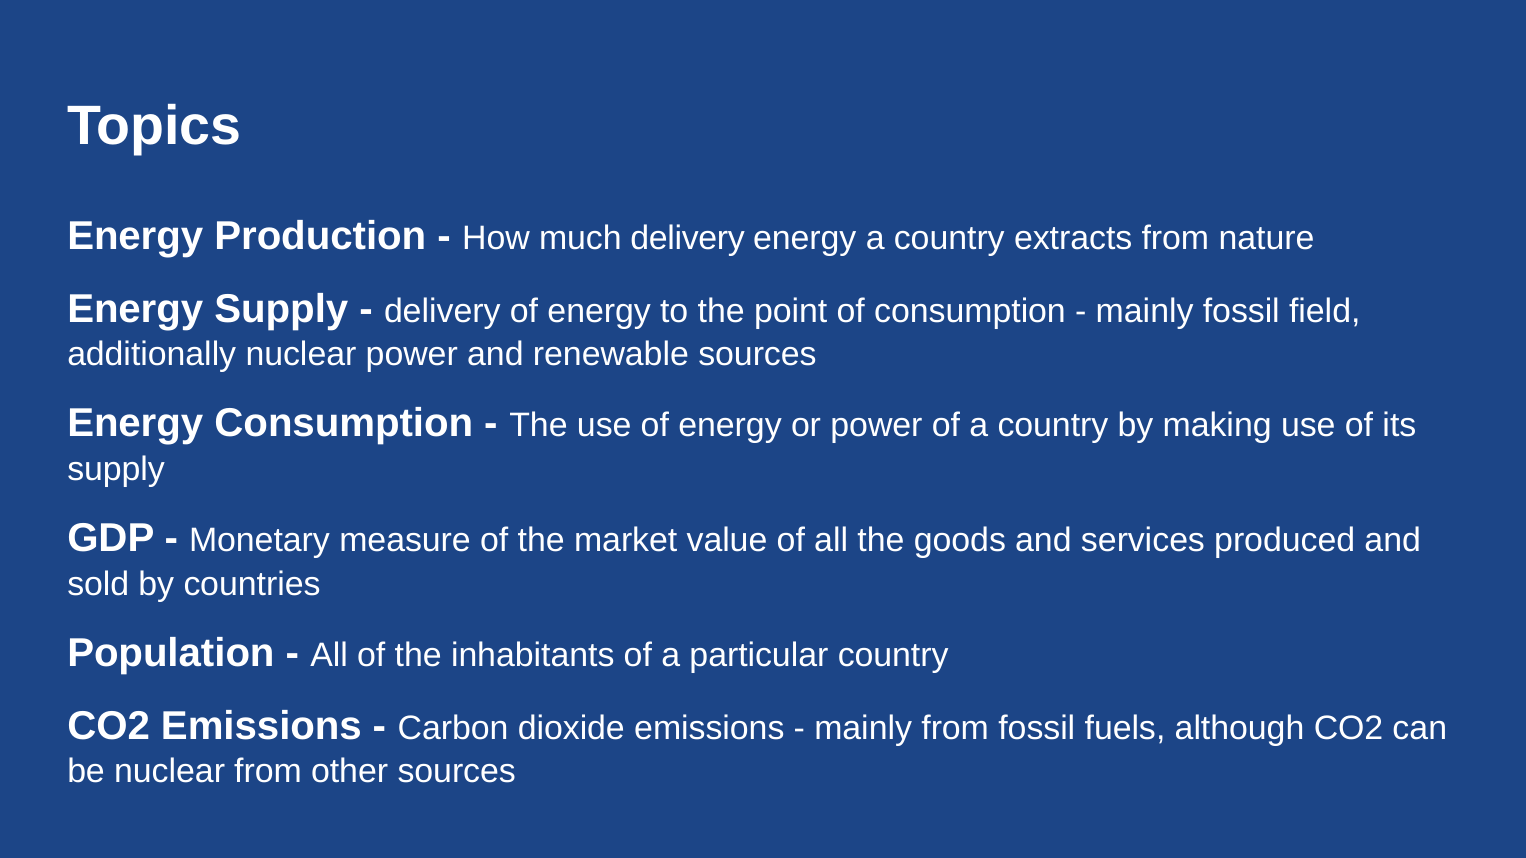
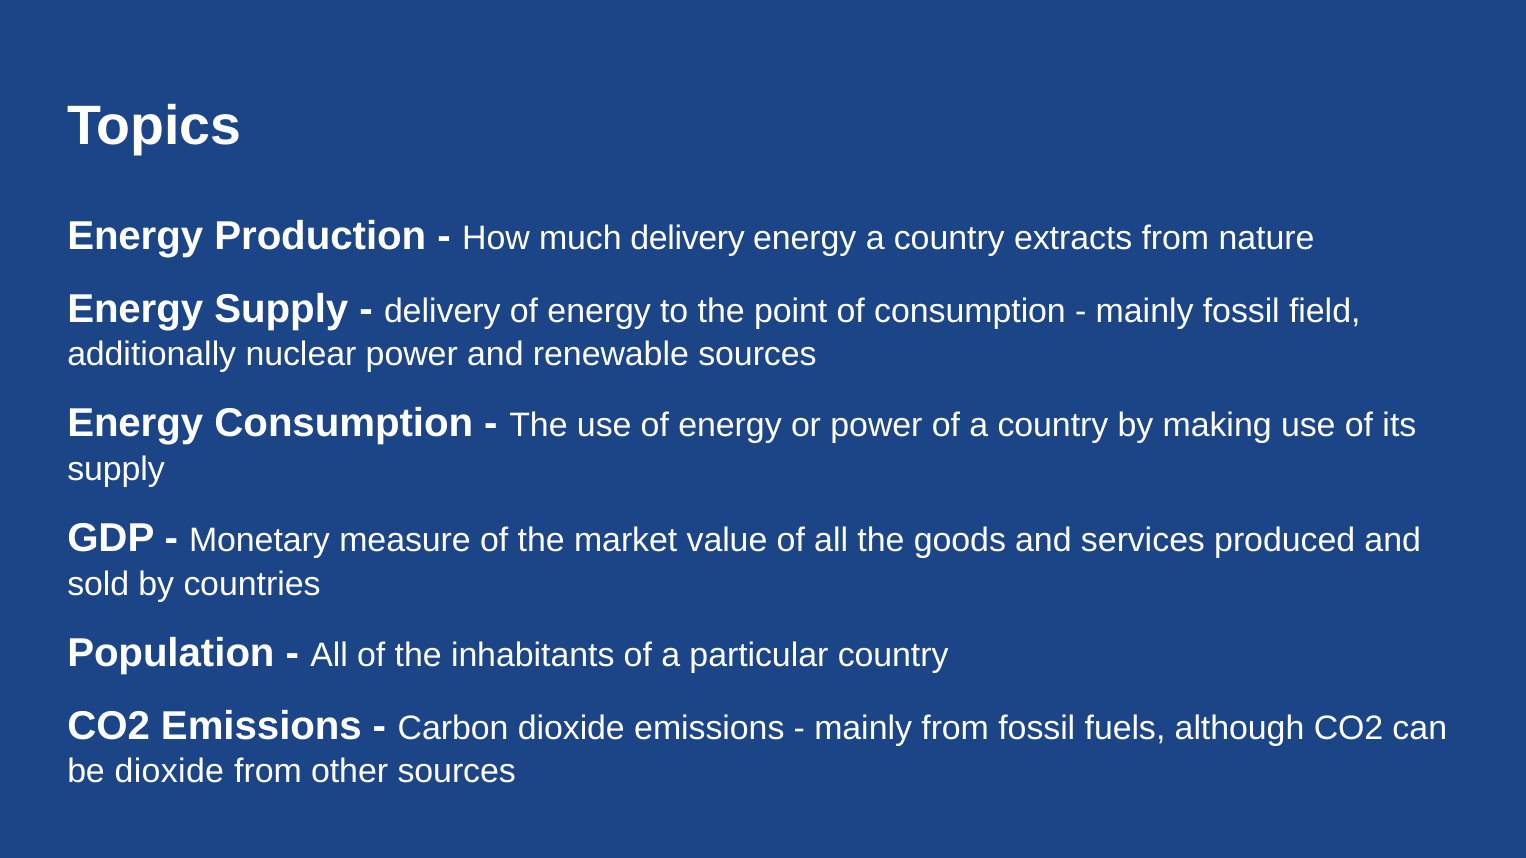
be nuclear: nuclear -> dioxide (169, 772)
